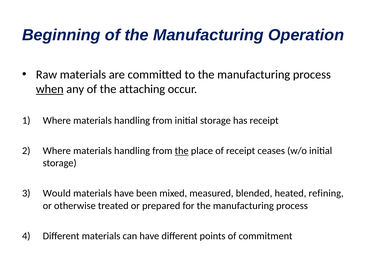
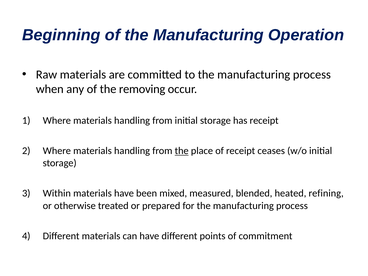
when underline: present -> none (50, 89)
attaching: attaching -> removing (142, 89)
Would: Would -> Within (57, 193)
